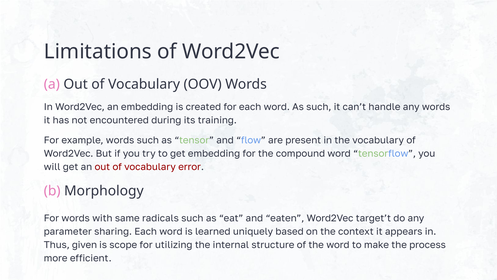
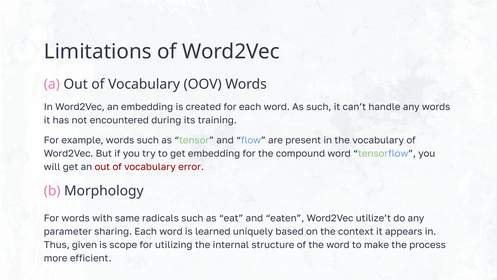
target’t: target’t -> utilize’t (373, 218)
